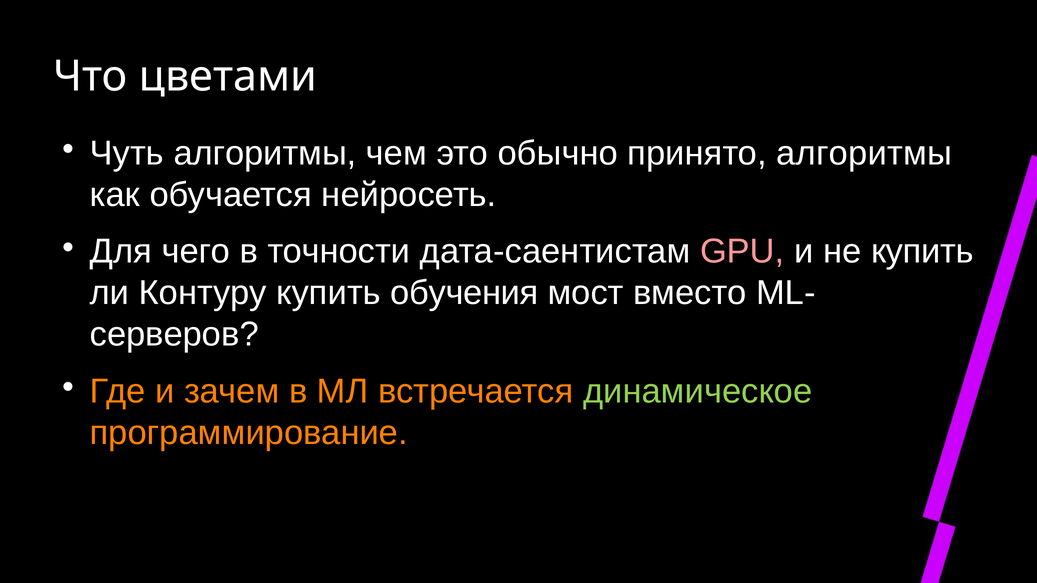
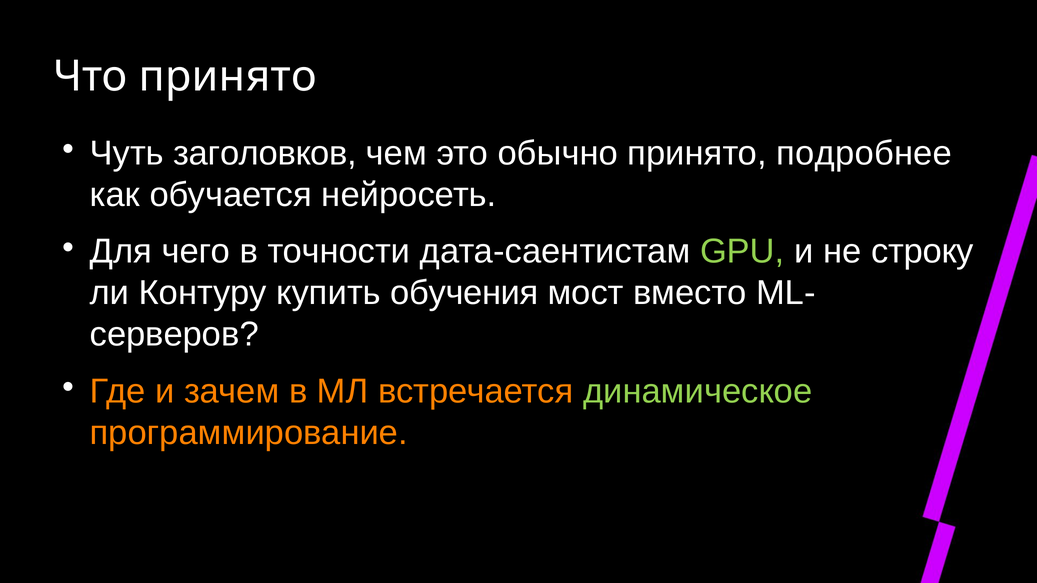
Что цветами: цветами -> принято (228, 77)
Чуть алгоритмы: алгоритмы -> заголовков (265, 153)
принято алгоритмы: алгоритмы -> подробнее (864, 153)
GPU colour: pink -> light green (742, 252)
не купить: купить -> строку (922, 252)
